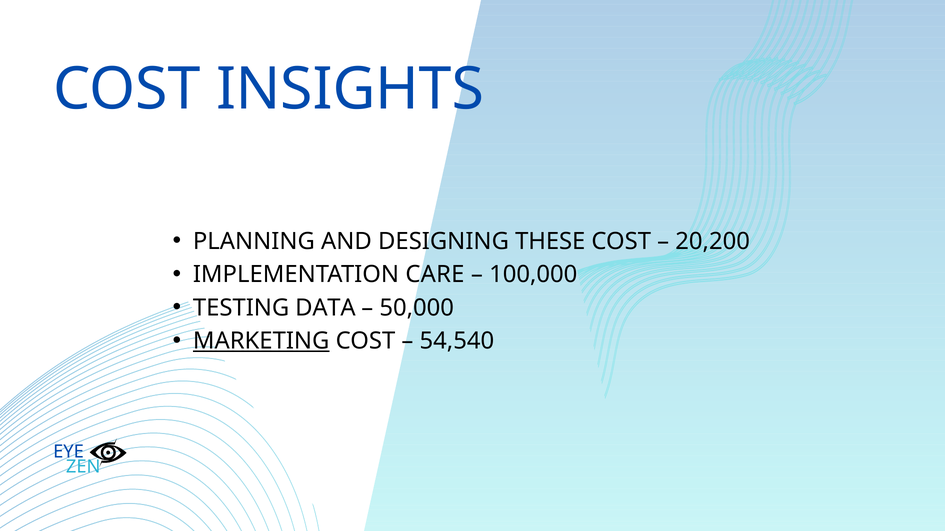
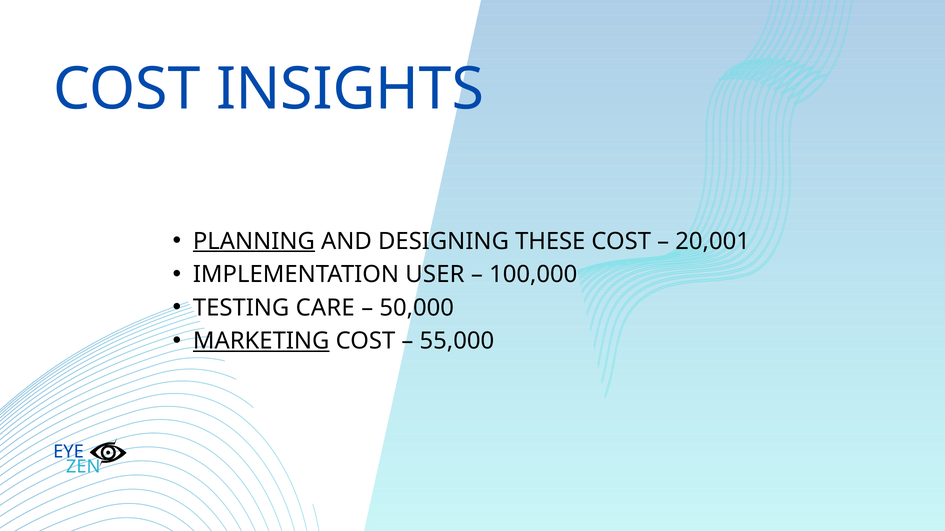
PLANNING underline: none -> present (254, 241)
20,200: 20,200 -> 20,001 (713, 241)
CARE: CARE -> USER (435, 275)
DATA: DATA -> CARE (325, 308)
54,540: 54,540 -> 55,000 (457, 341)
